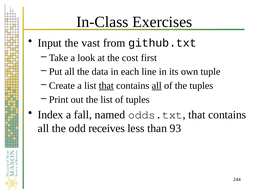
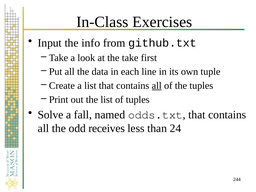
vast: vast -> info (91, 43)
the cost: cost -> take (130, 58)
that underline: present -> none (106, 86)
Index: Index -> Solve (51, 115)
93: 93 -> 24 (175, 128)
